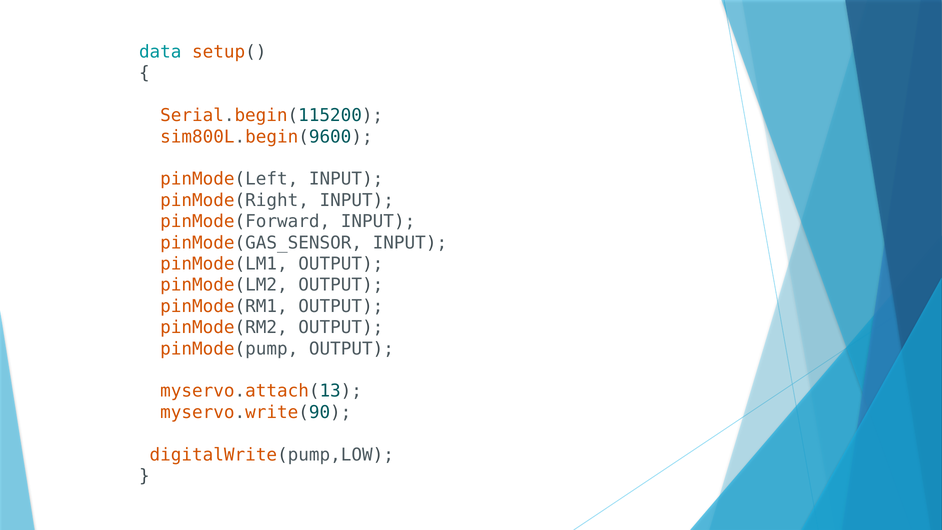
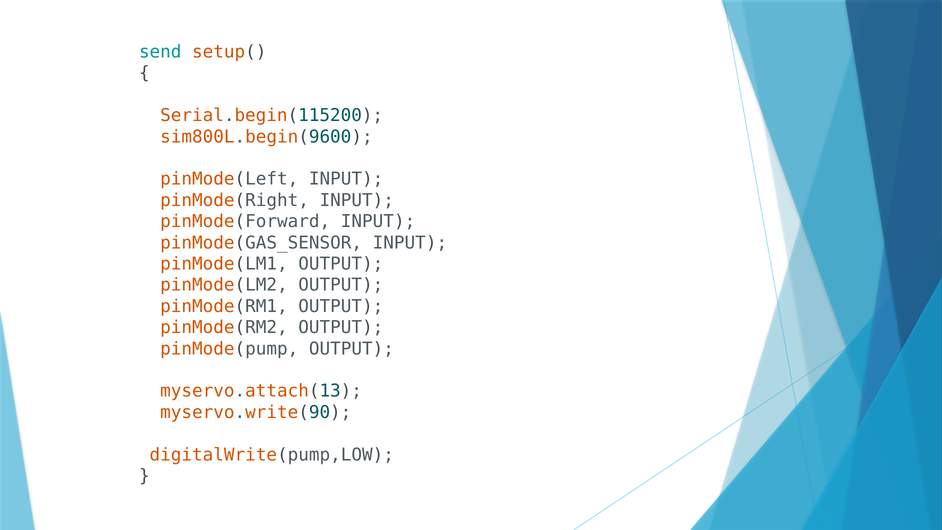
data: data -> send (160, 52)
